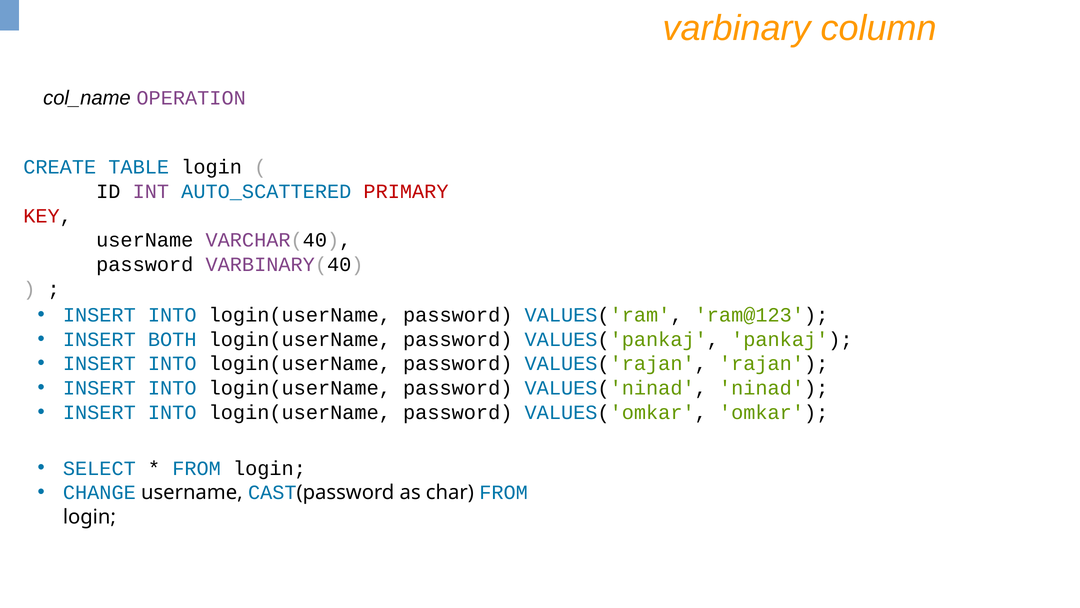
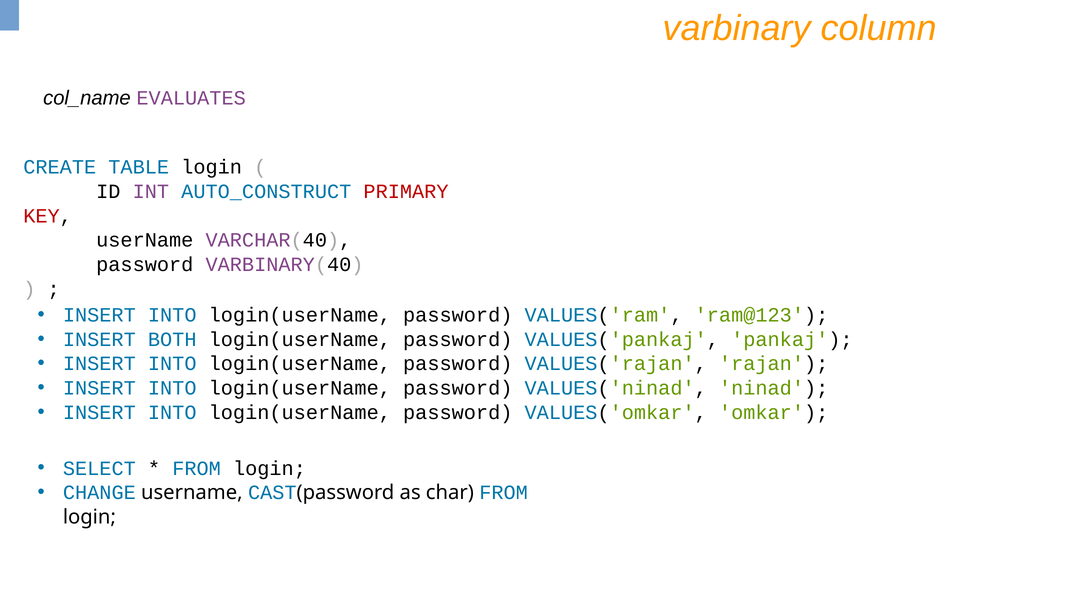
OPERATION: OPERATION -> EVALUATES (191, 98)
AUTO_SCATTERED: AUTO_SCATTERED -> AUTO_CONSTRUCT (266, 191)
